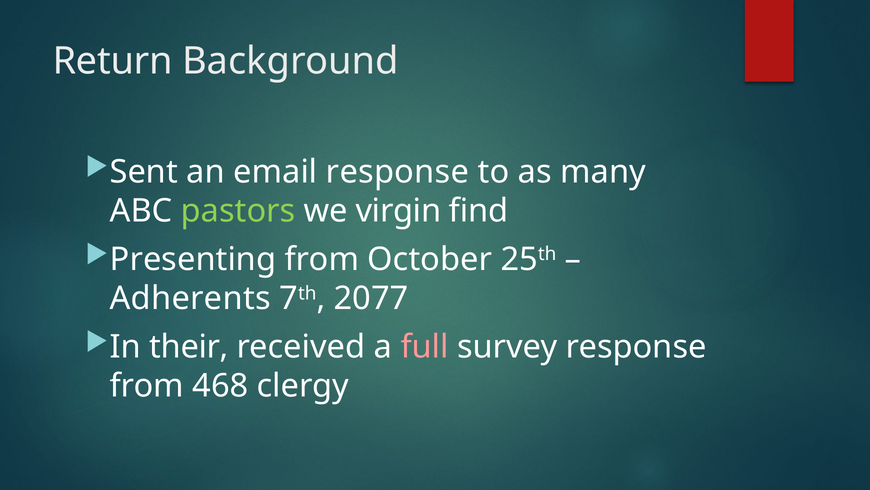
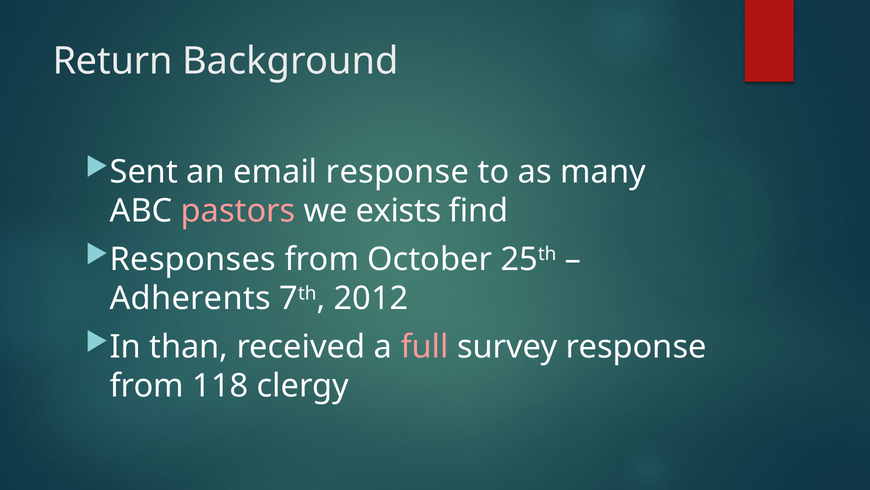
pastors colour: light green -> pink (238, 211)
virgin: virgin -> exists (398, 211)
Presenting: Presenting -> Responses (193, 259)
2077: 2077 -> 2012 (371, 298)
their: their -> than (189, 346)
468: 468 -> 118 (220, 386)
